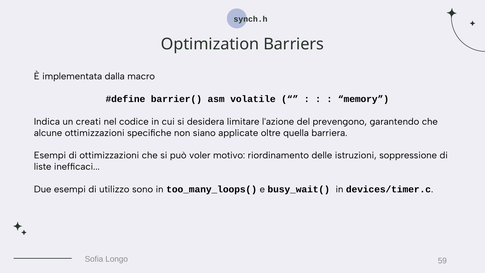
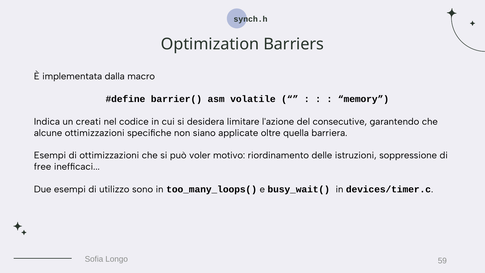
prevengono: prevengono -> consecutive (340, 121)
liste: liste -> free (43, 167)
